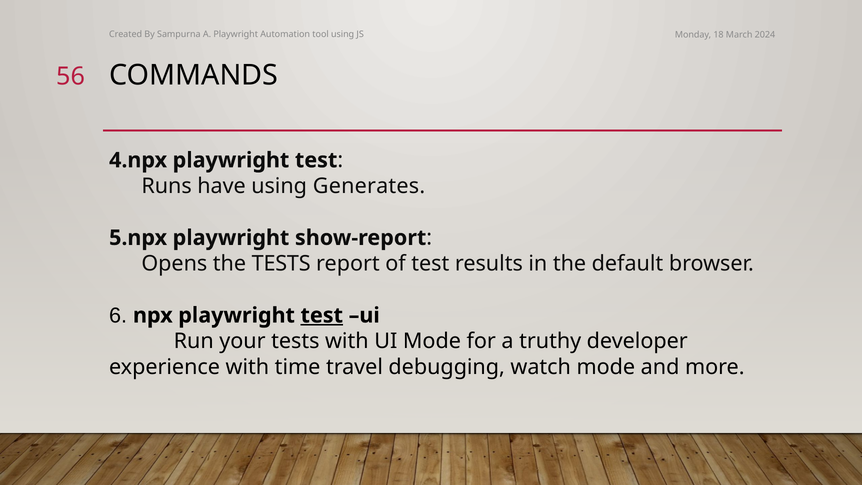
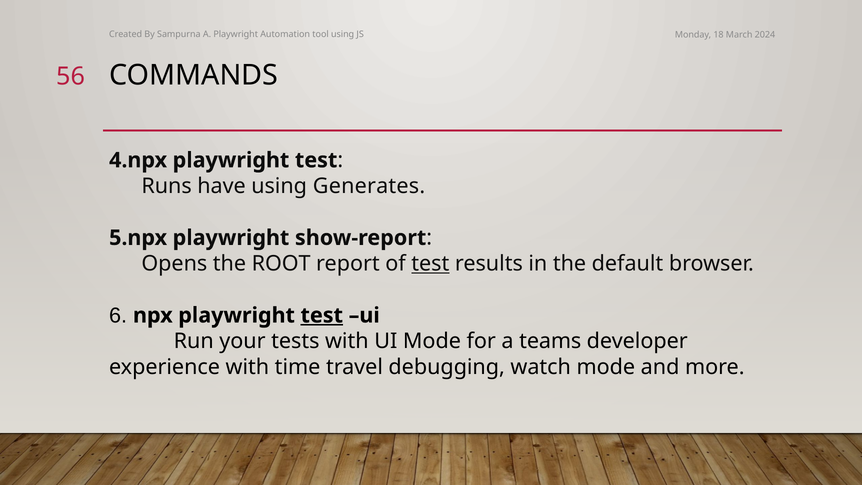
the TESTS: TESTS -> ROOT (281, 264)
test underline: none -> present (430, 264)
truthy: truthy -> teams (550, 341)
